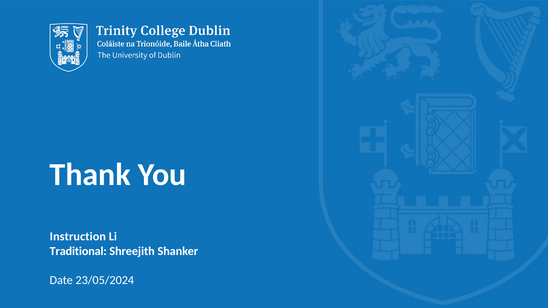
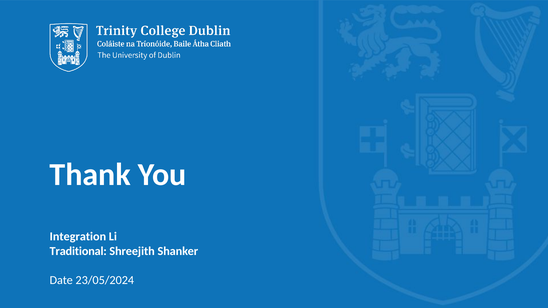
Instruction: Instruction -> Integration (78, 237)
